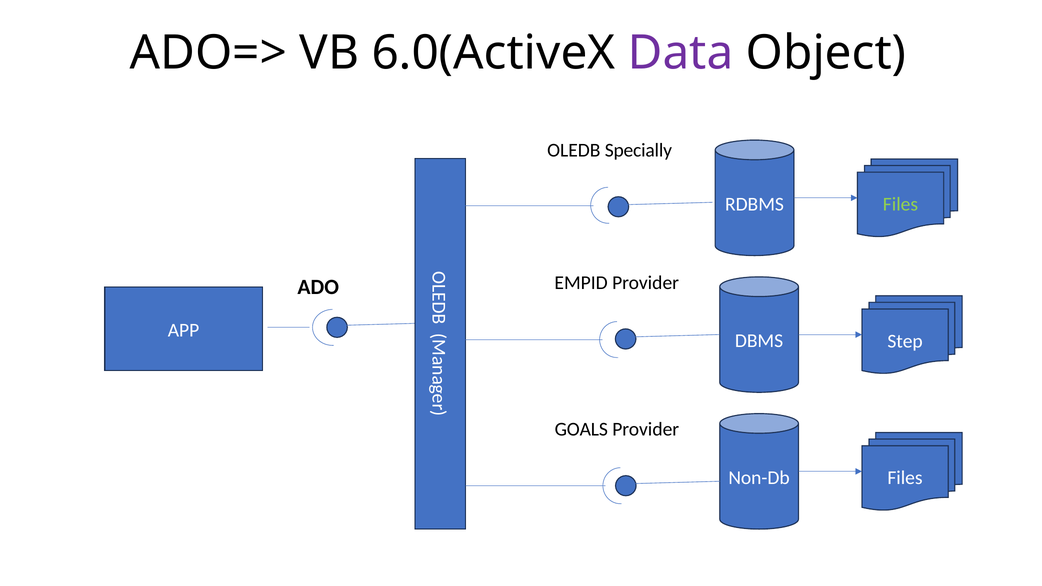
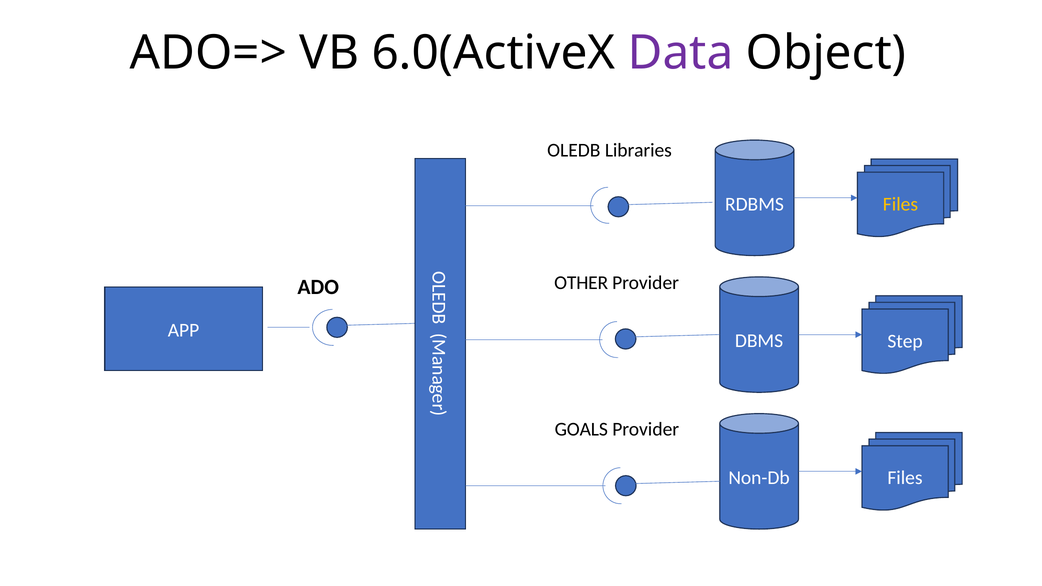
Specially: Specially -> Libraries (638, 150)
Files colour: light green -> yellow (900, 204)
EMPID: EMPID -> OTHER (581, 283)
